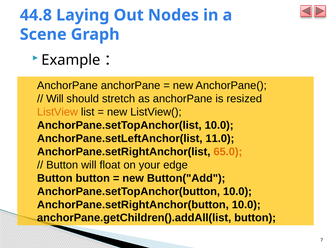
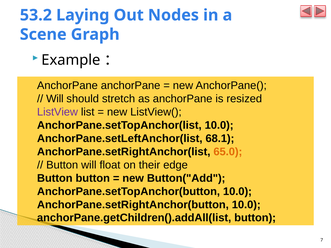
44.8: 44.8 -> 53.2 (36, 15)
ListView colour: orange -> purple (58, 112)
11.0: 11.0 -> 68.1 (220, 139)
your: your -> their (149, 165)
